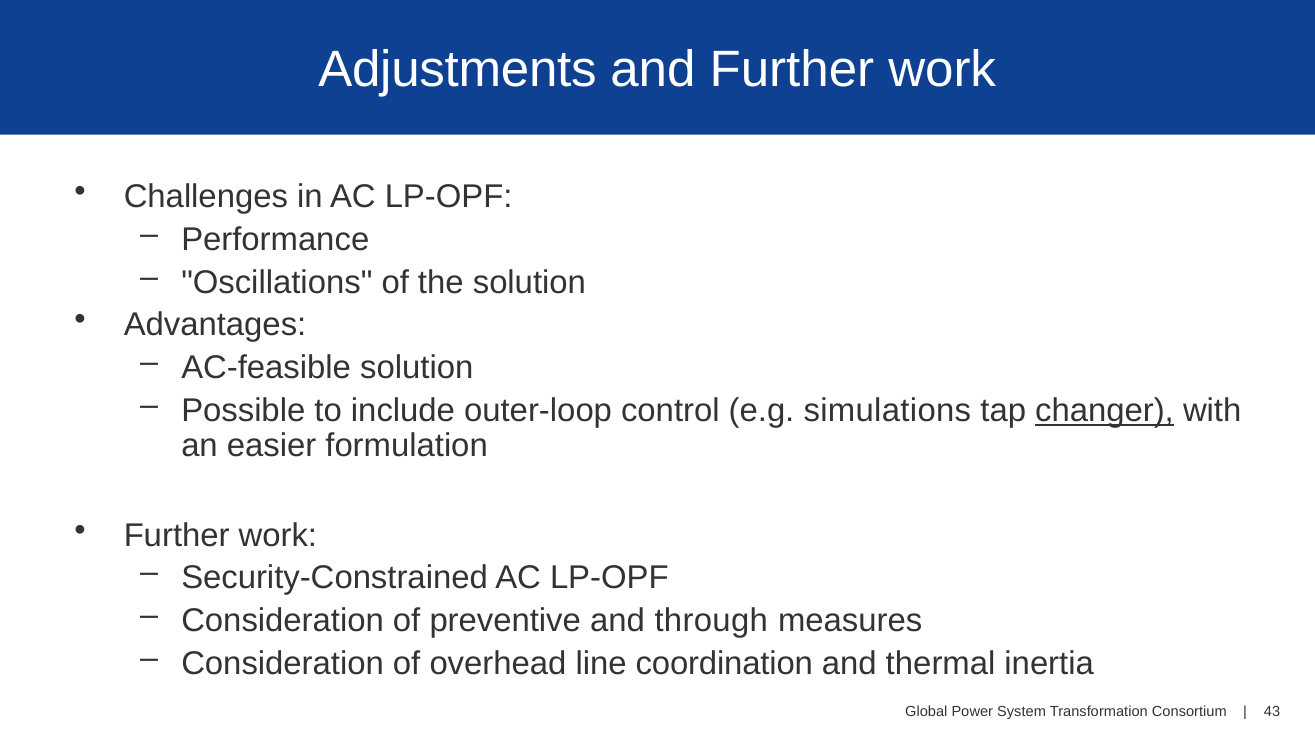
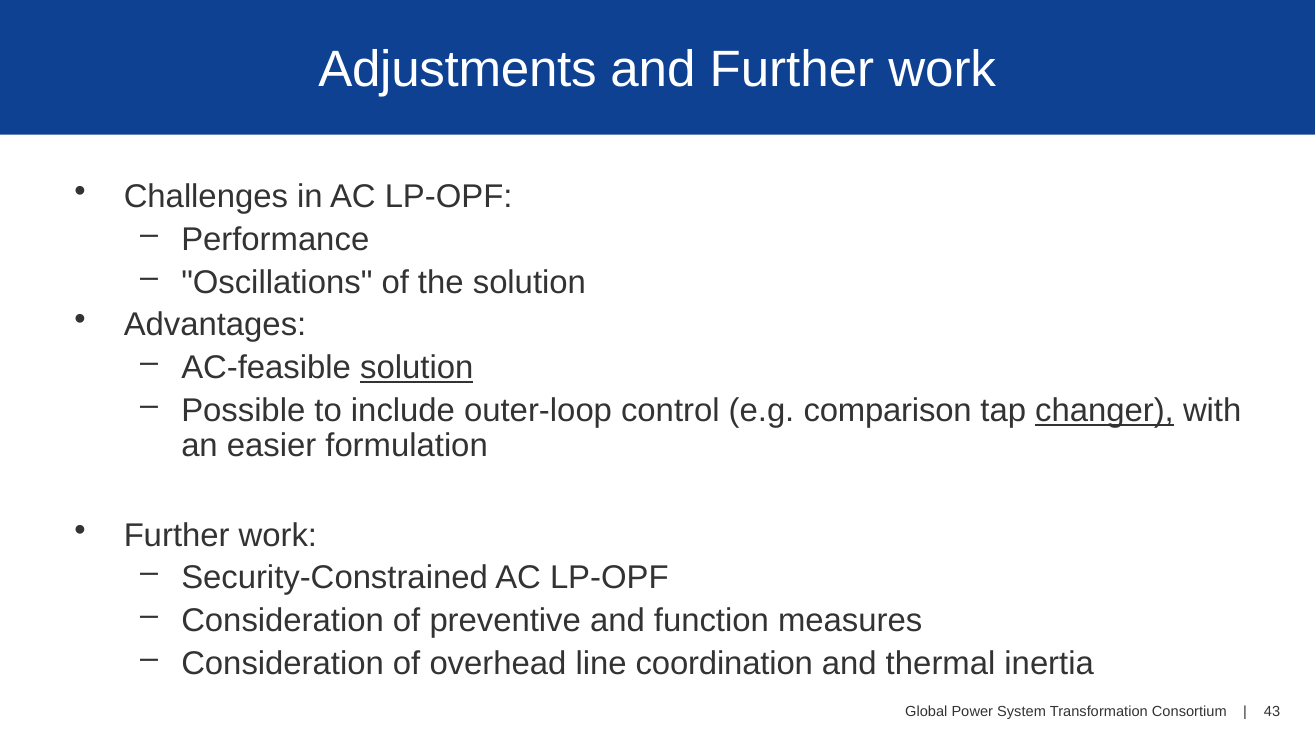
solution underline: none -> present (417, 368)
simulations: simulations -> comparison (888, 411)
through: through -> function (711, 621)
